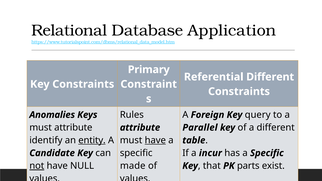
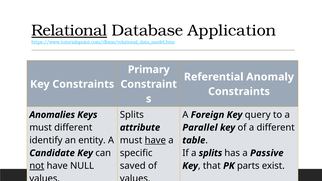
Relational underline: none -> present (69, 30)
Referential Different: Different -> Anomaly (270, 77)
Rules: Rules -> Splits (132, 115)
must attribute: attribute -> different (73, 128)
entity underline: present -> none (92, 140)
a incur: incur -> splits (210, 153)
has a Specific: Specific -> Passive (267, 153)
made: made -> saved (133, 166)
